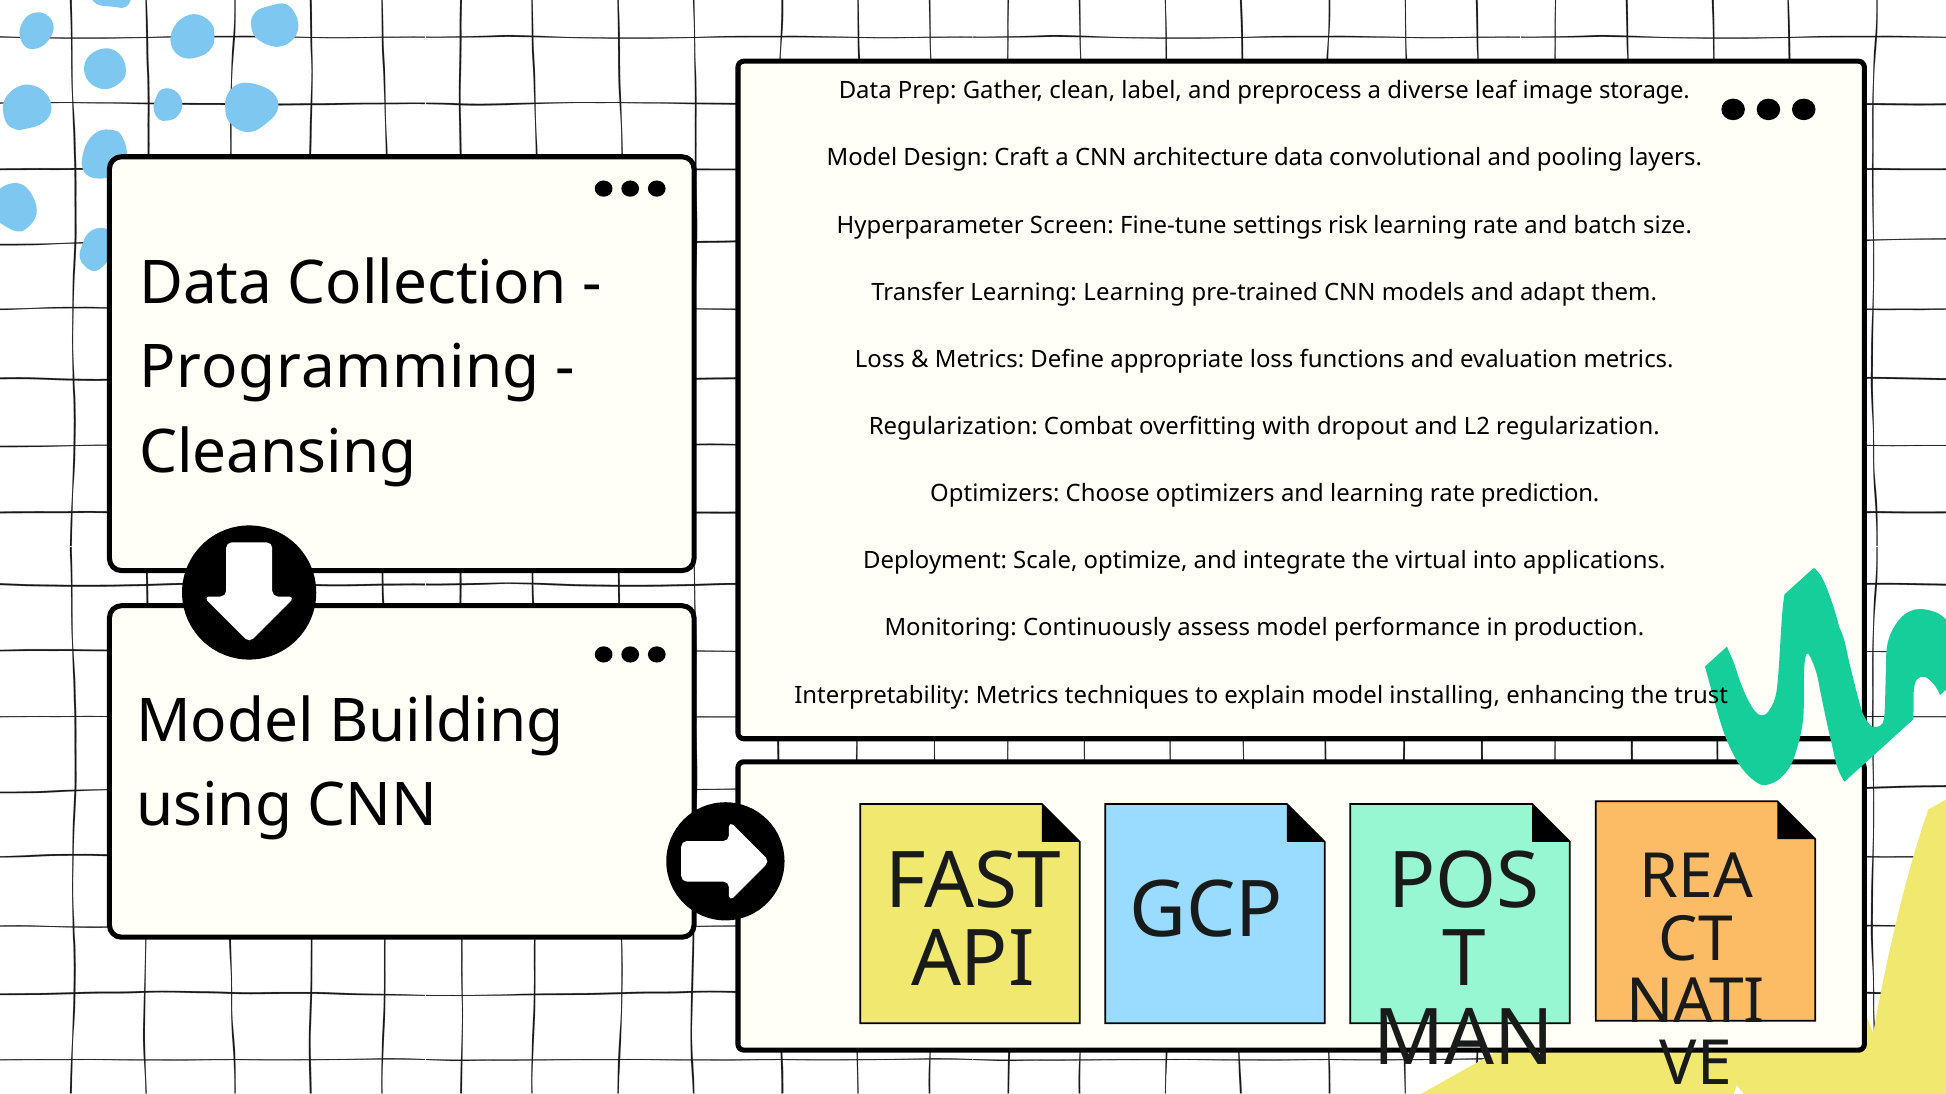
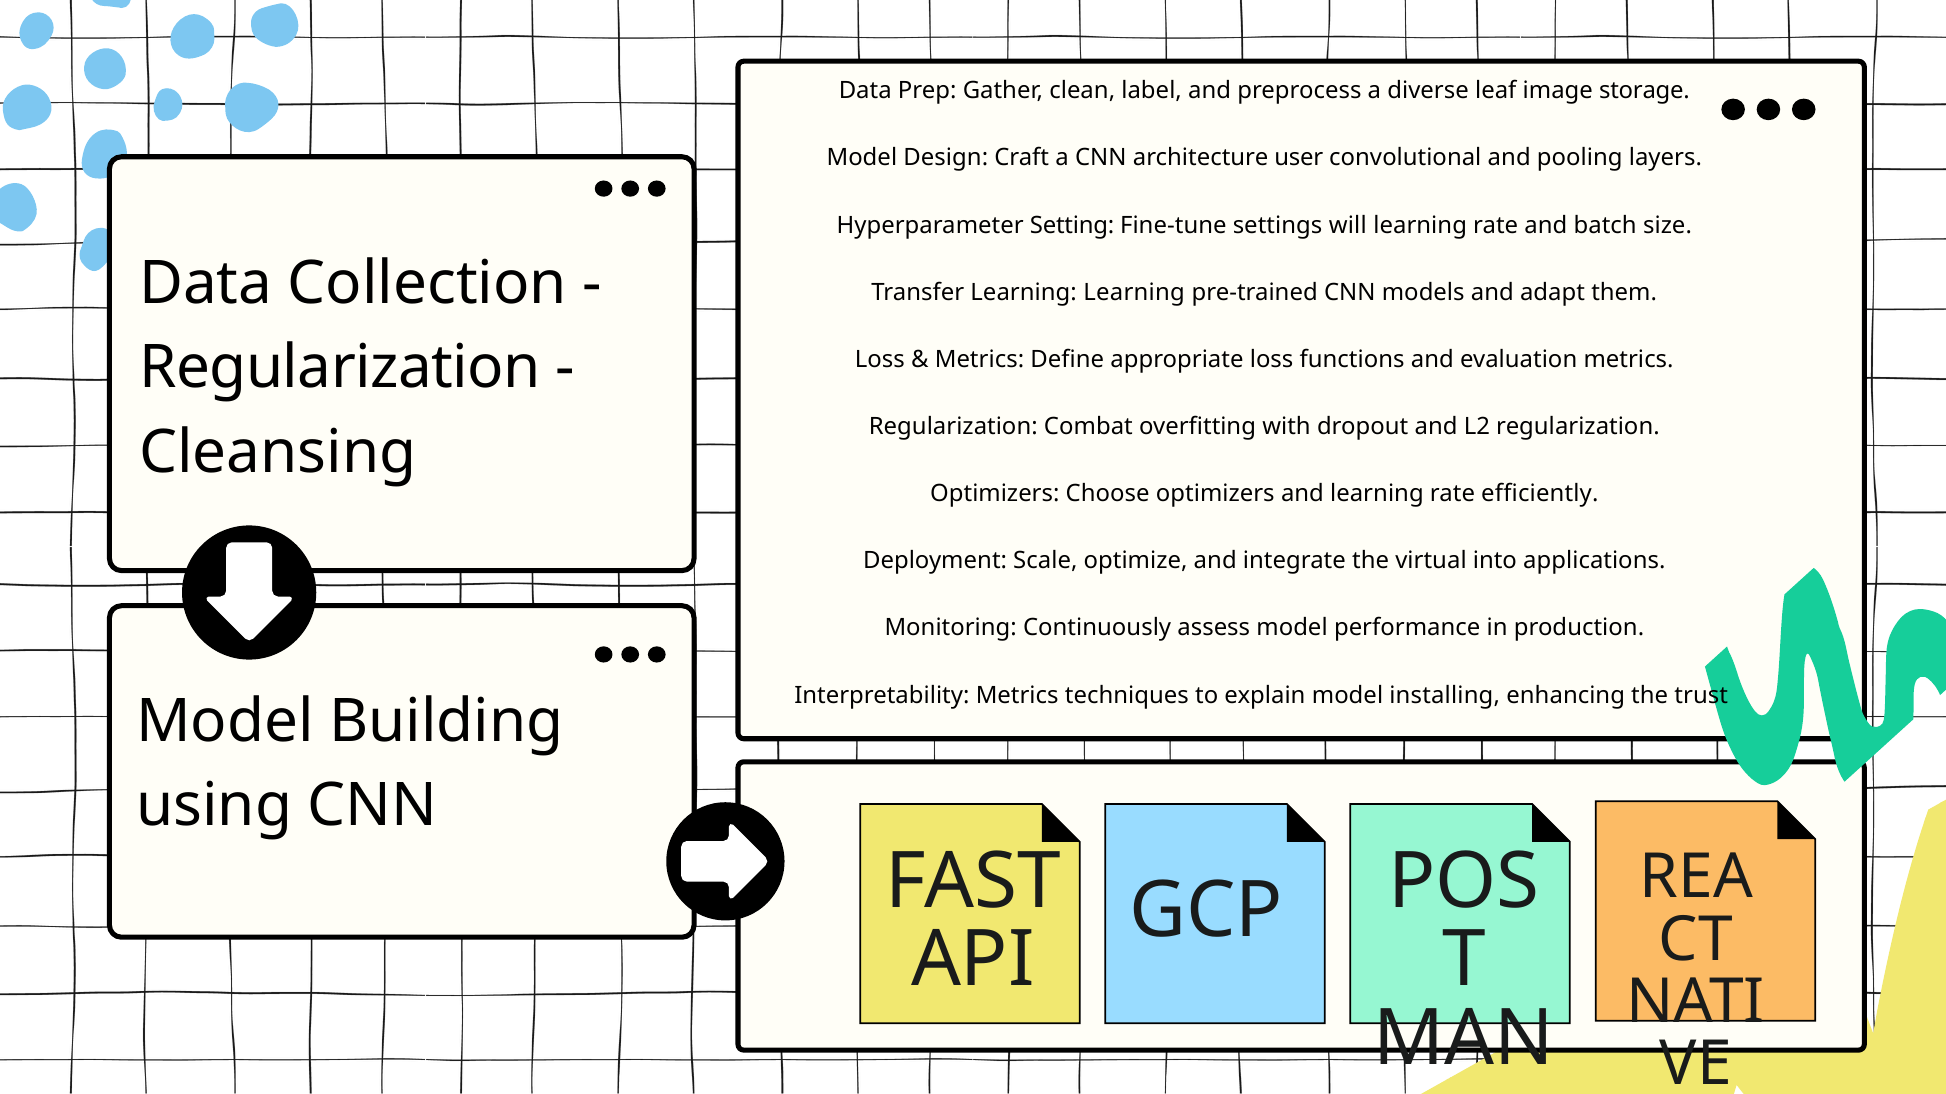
architecture data: data -> user (1299, 158)
Screen: Screen -> Setting (1072, 225)
risk: risk -> will (1348, 225)
Programming: Programming -> Regularization (340, 368)
prediction: prediction -> efficiently (1540, 494)
